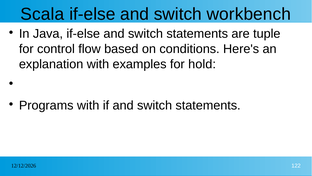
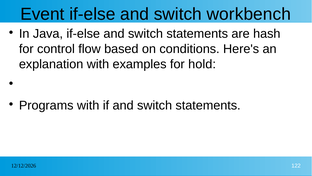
Scala: Scala -> Event (42, 14)
tuple: tuple -> hash (267, 34)
